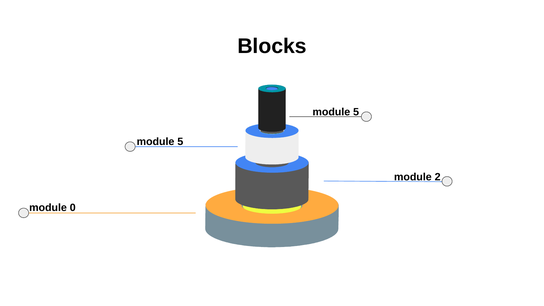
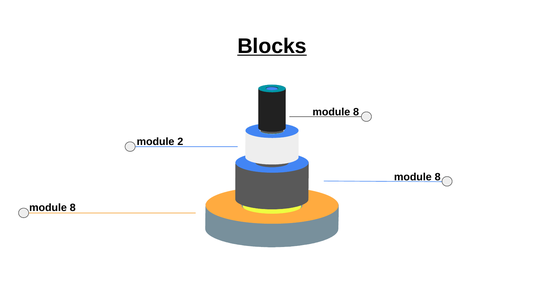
Blocks underline: none -> present (272, 46)
5: 5 -> 8 (356, 112)
5: 5 -> 2 (180, 142)
2: 2 -> 8 (438, 177)
0: 0 -> 8 (73, 208)
